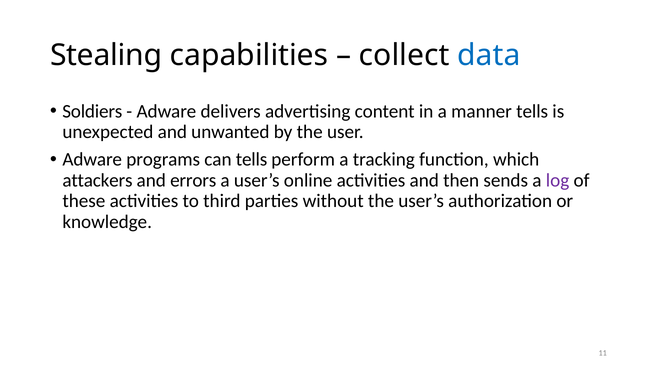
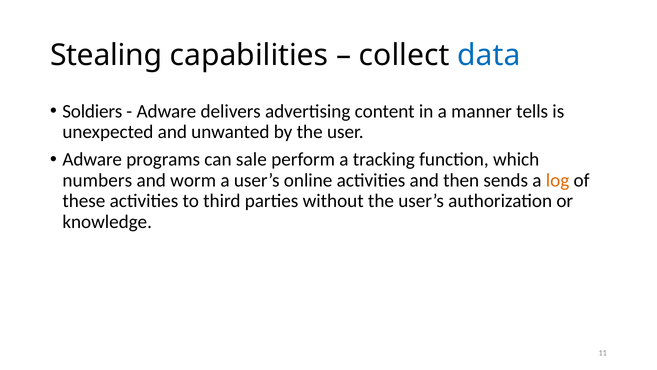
can tells: tells -> sale (251, 159)
attackers: attackers -> numbers (97, 180)
errors: errors -> worm (193, 180)
log colour: purple -> orange (558, 180)
